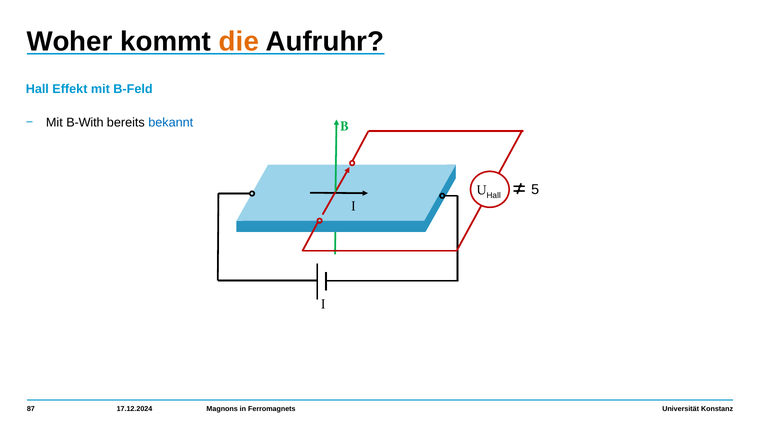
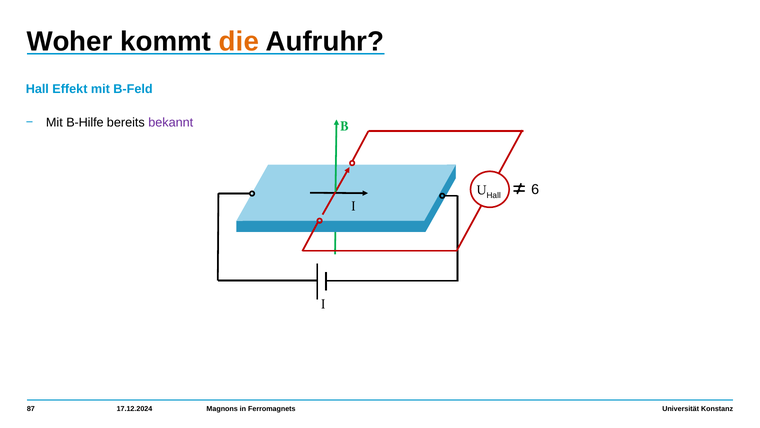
B-With: B-With -> B-Hilfe (85, 123)
bekannt colour: blue -> purple (171, 123)
5: 5 -> 6 (535, 189)
